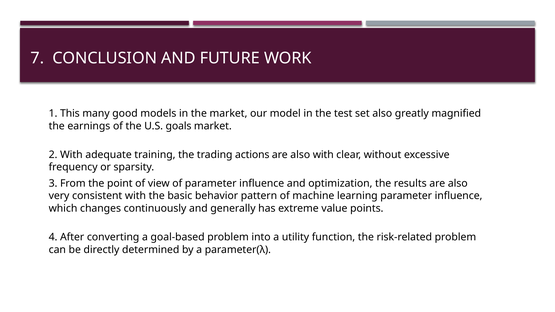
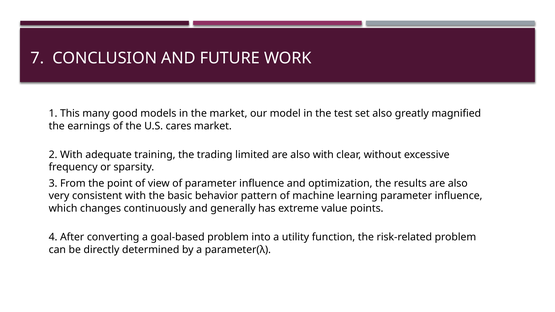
goals: goals -> cares (179, 126)
actions: actions -> limited (252, 155)
